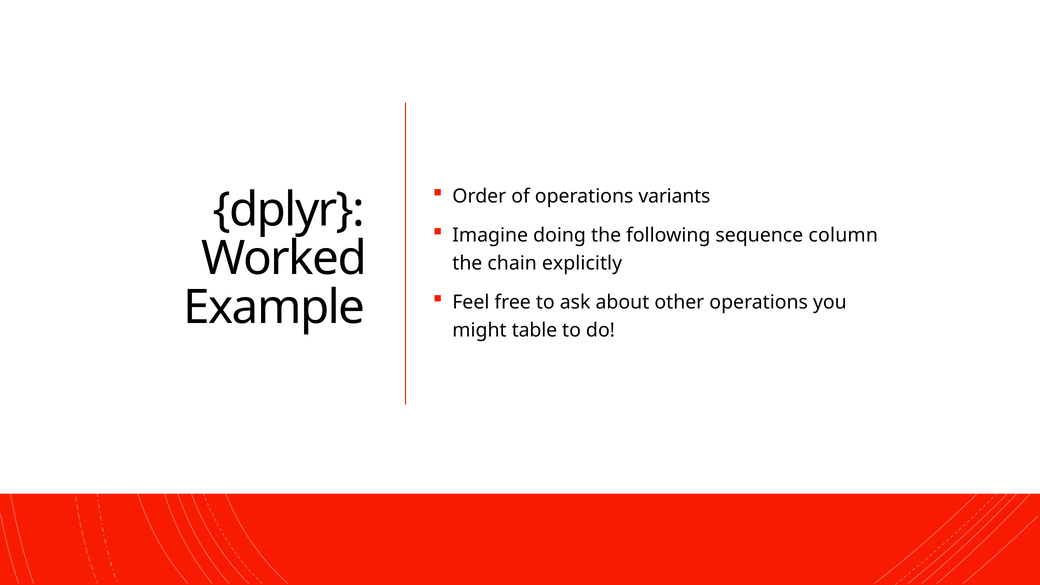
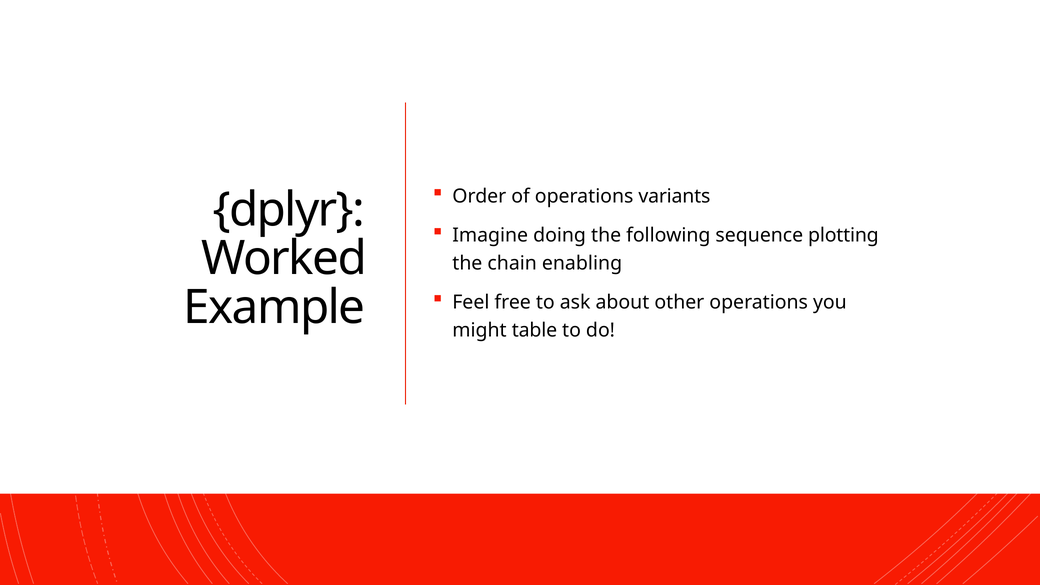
column: column -> plotting (843, 235)
explicitly: explicitly -> enabling (582, 263)
